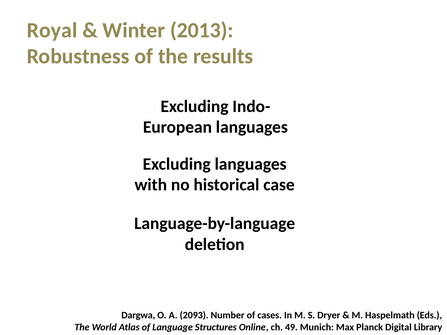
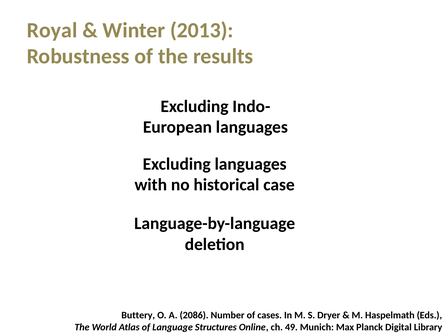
Dargwa: Dargwa -> Buttery (138, 316)
2093: 2093 -> 2086 (194, 316)
